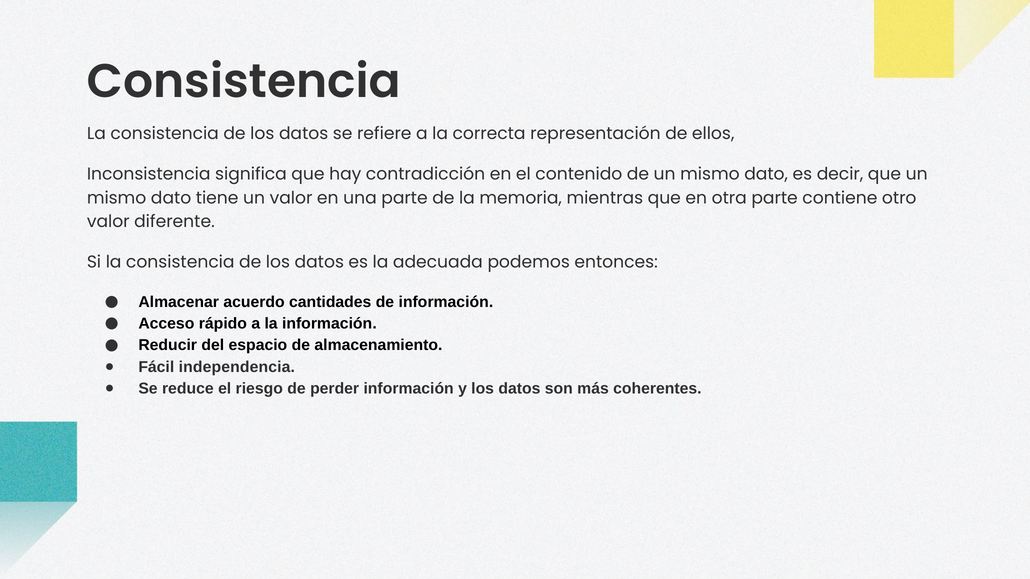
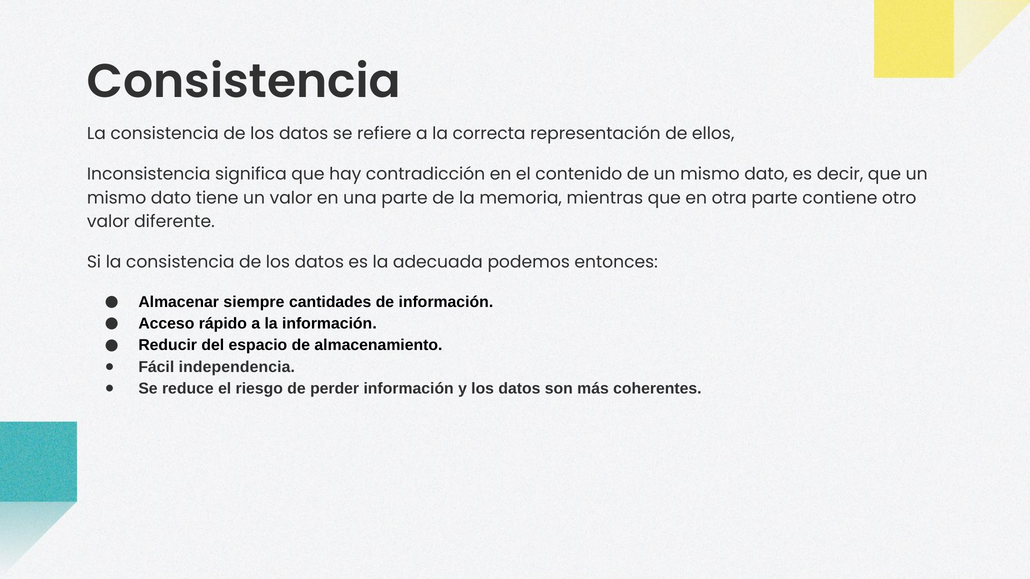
acuerdo: acuerdo -> siempre (254, 302)
